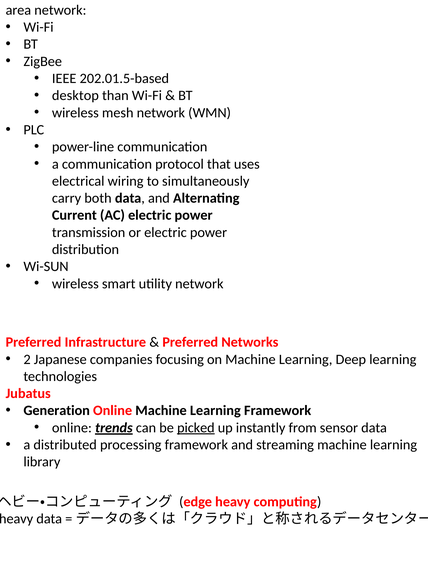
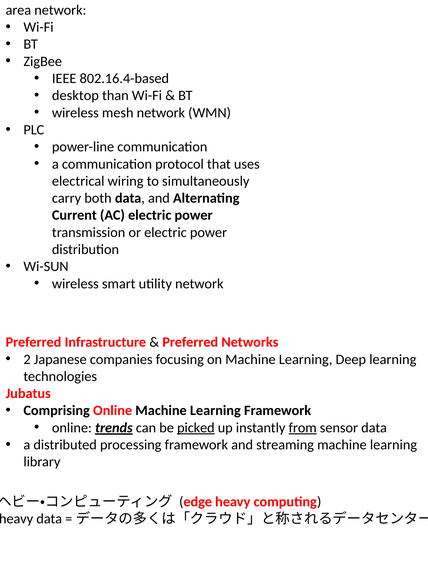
202.01.5-based: 202.01.5-based -> 802.16.4-based (124, 79)
Generation: Generation -> Comprising (57, 411)
from underline: none -> present (303, 428)
